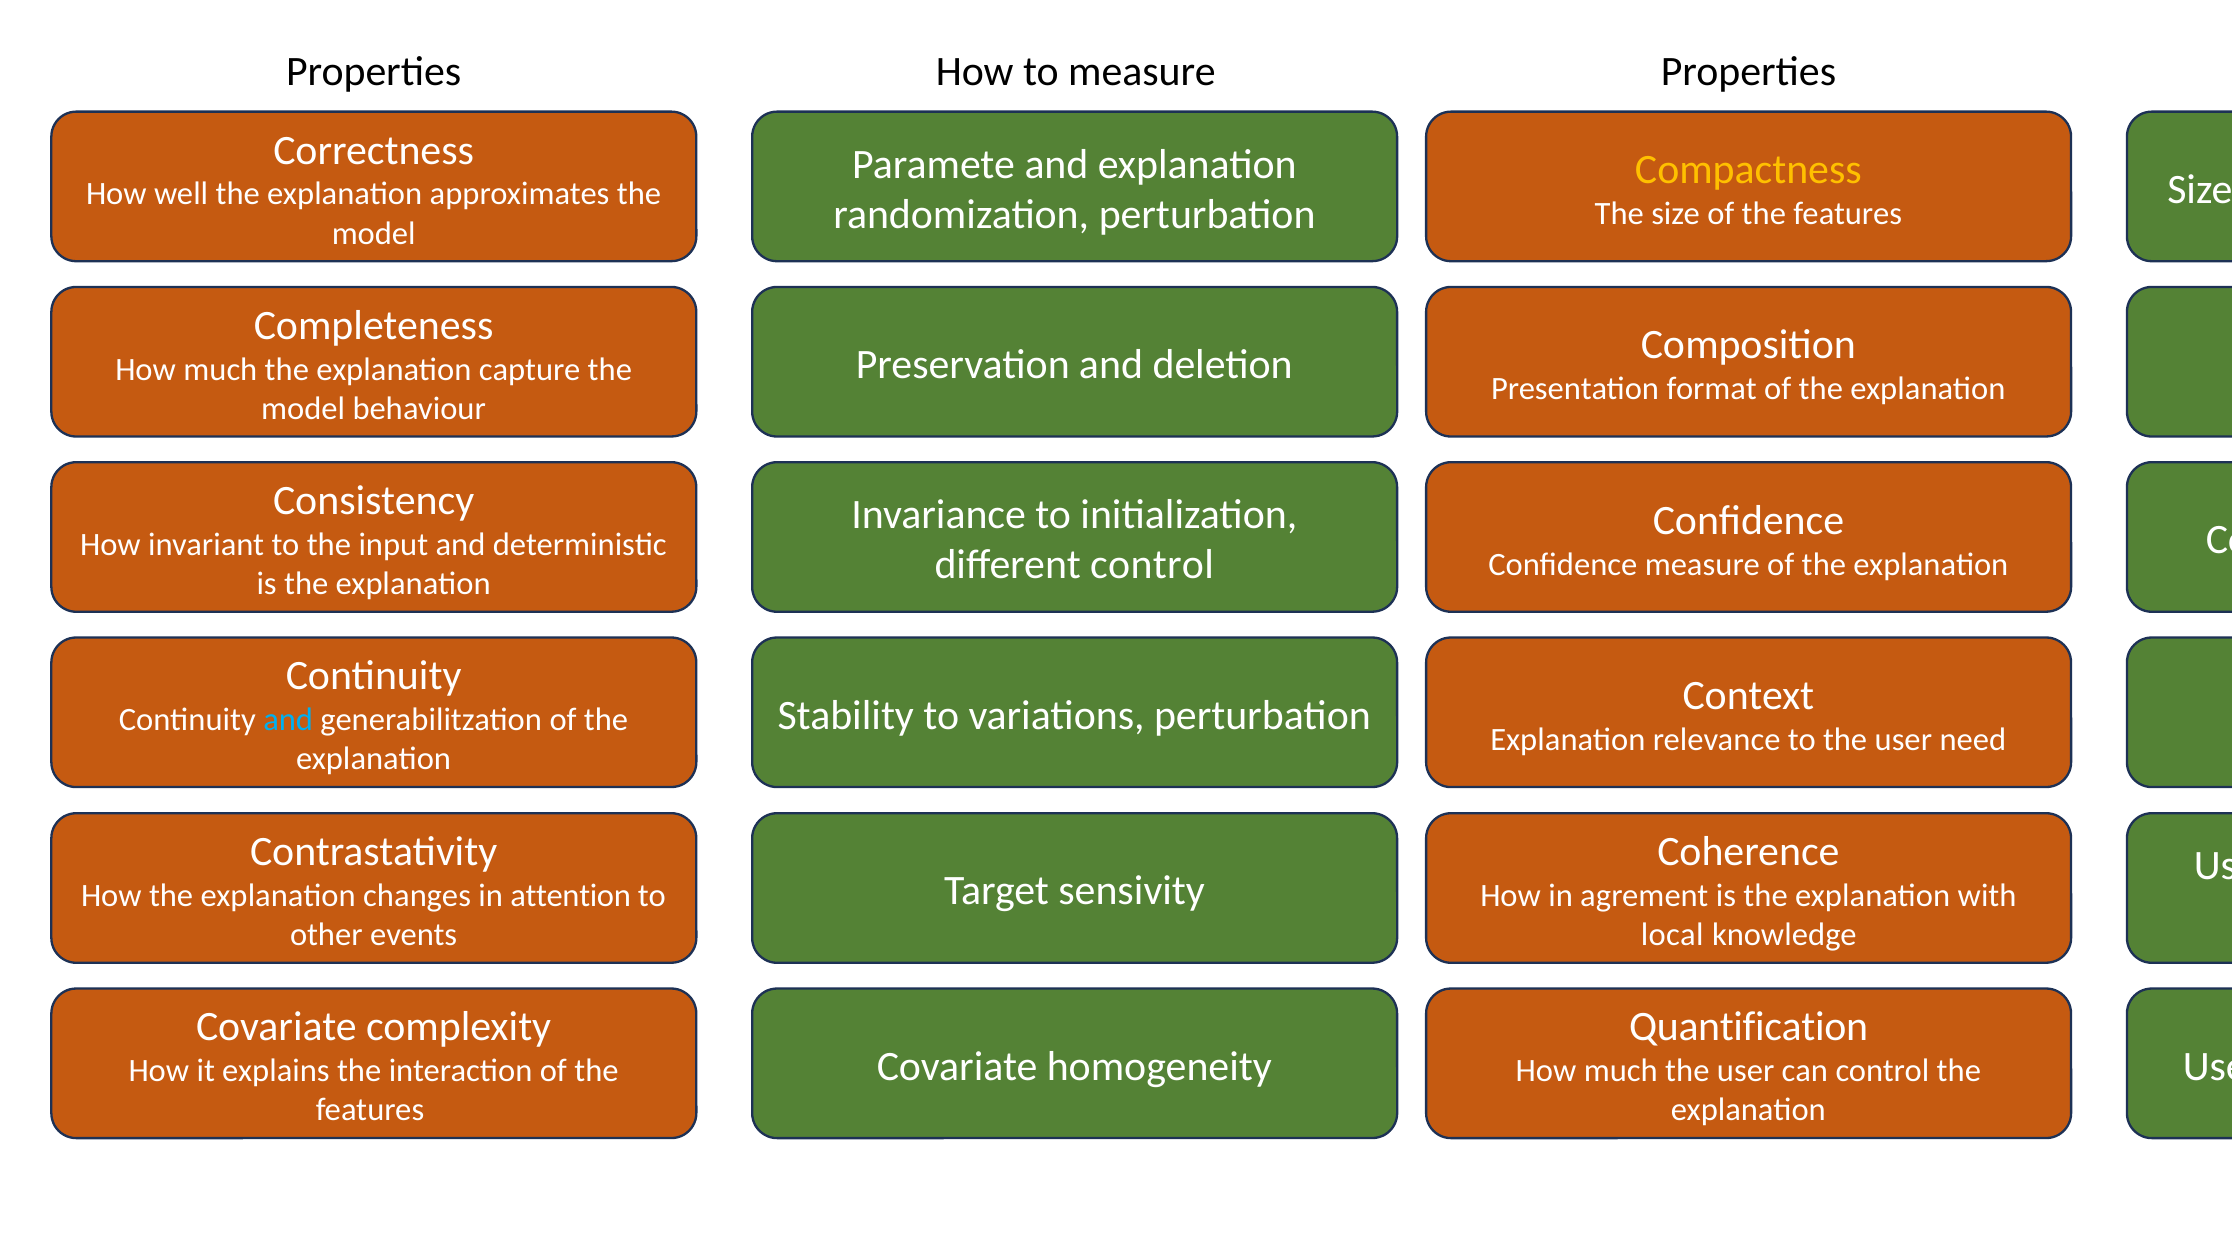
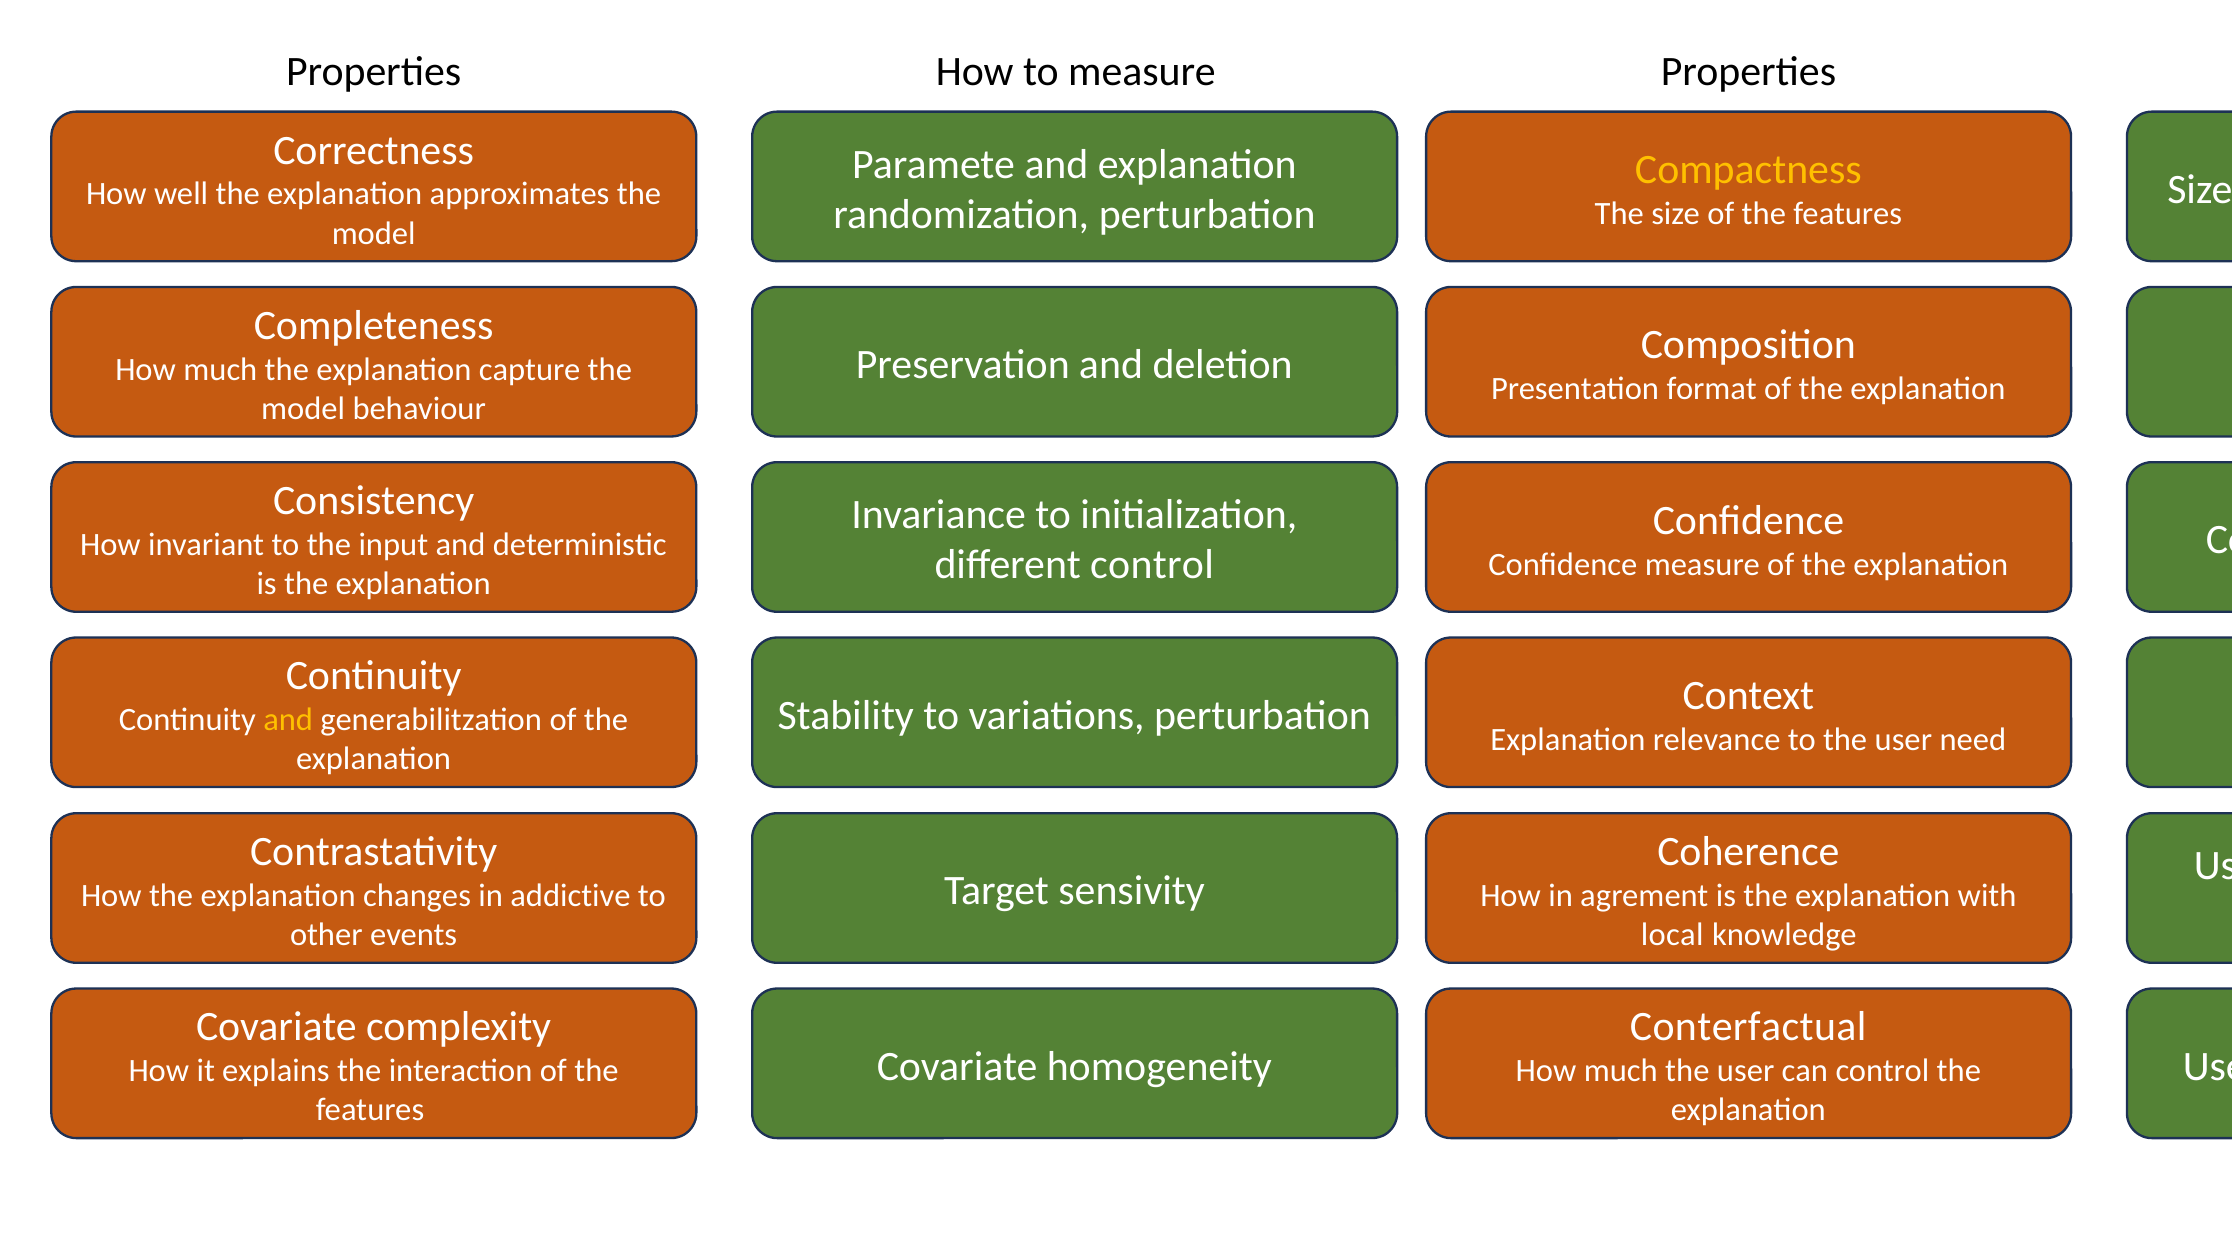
and colour: light blue -> yellow (288, 720)
attention: attention -> addictive (570, 895)
Quantification: Quantification -> Conterfactual (1748, 1027)
